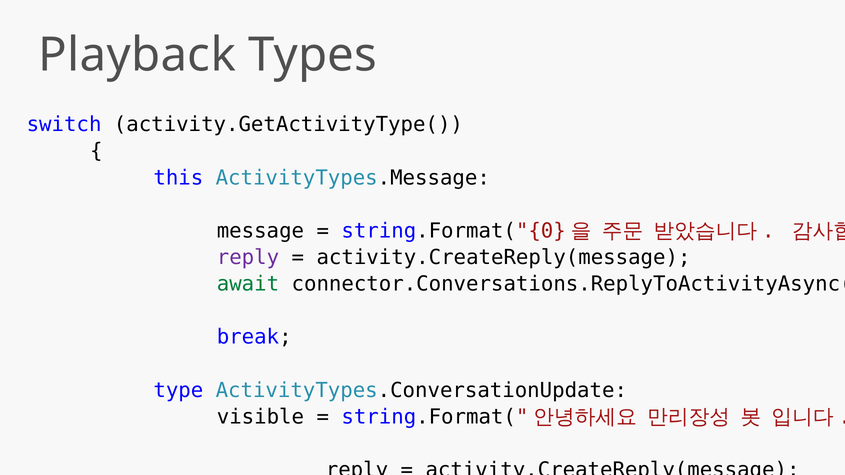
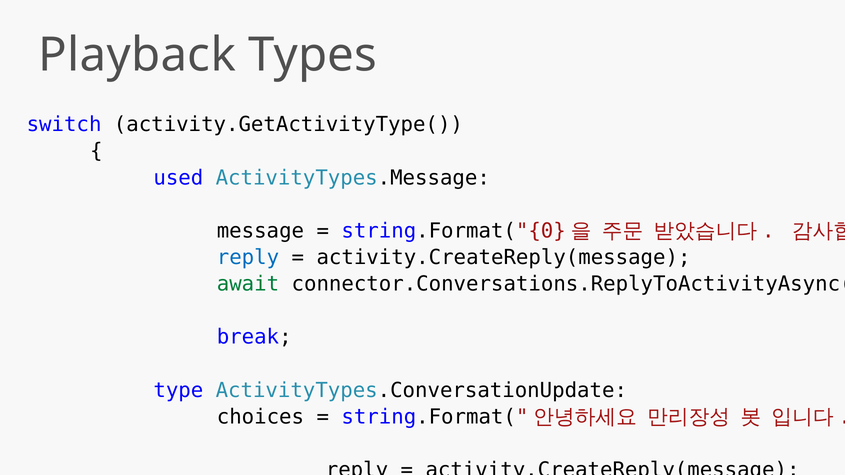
this: this -> used (178, 178)
reply colour: purple -> blue (248, 258)
visible: visible -> choices (260, 417)
